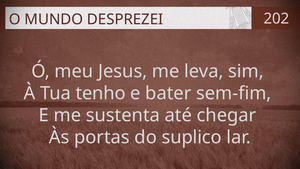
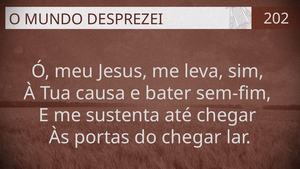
tenho: tenho -> causa (101, 93)
do suplico: suplico -> chegar (192, 137)
